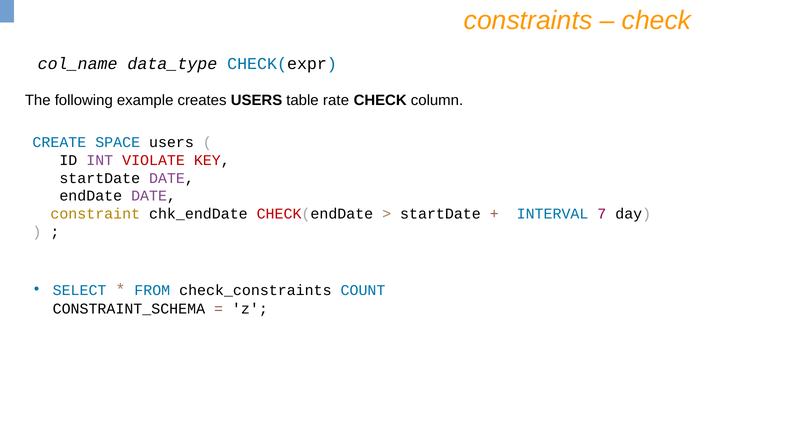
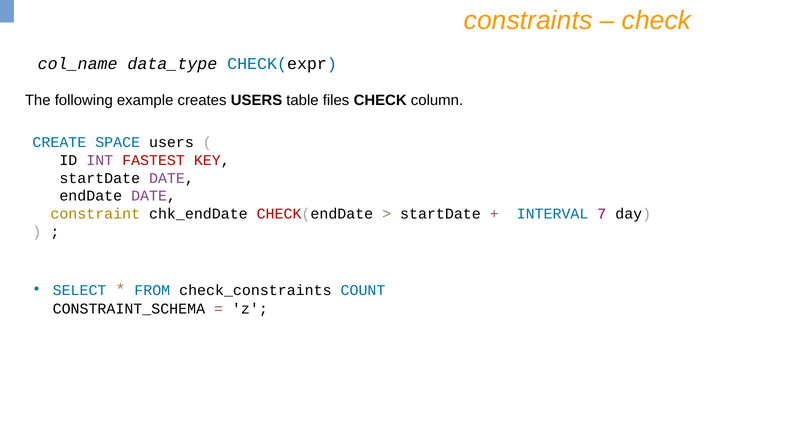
rate: rate -> files (336, 101)
VIOLATE: VIOLATE -> FASTEST (154, 160)
